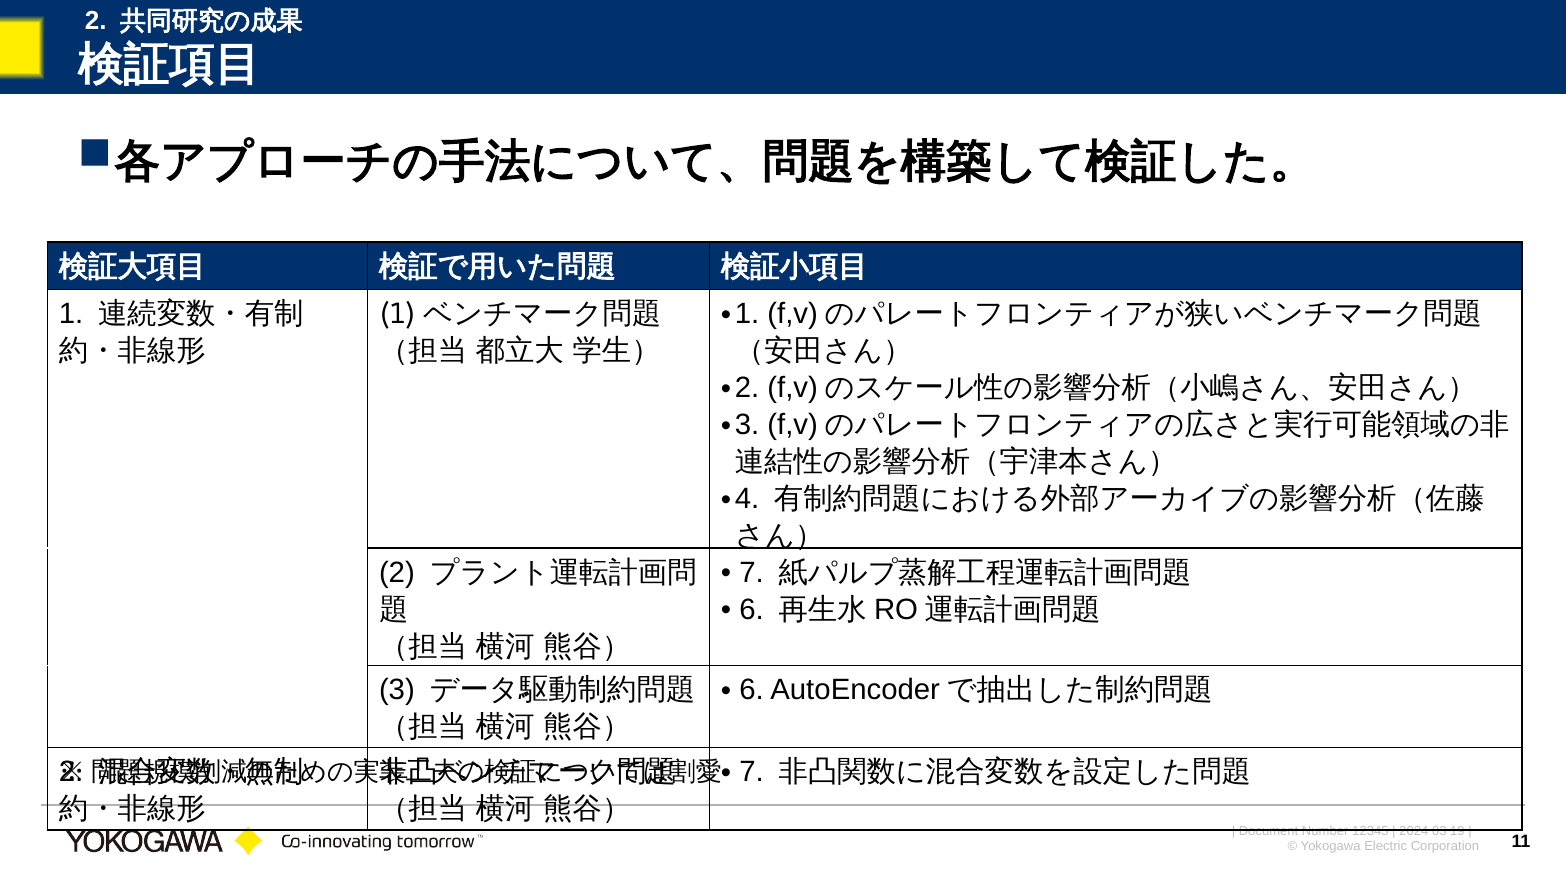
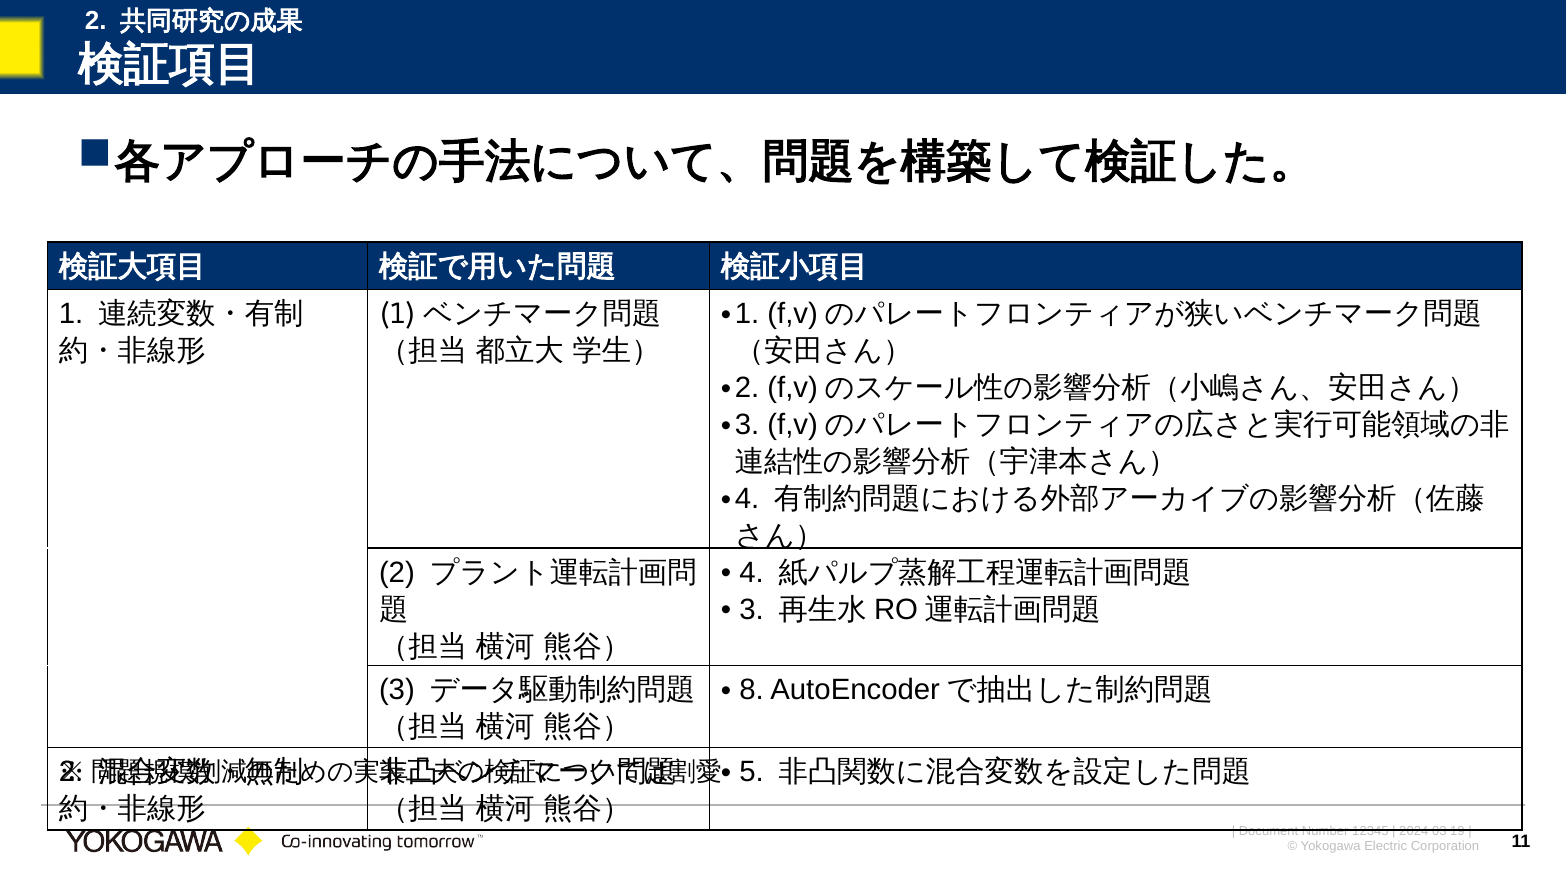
7: 7 -> 4 (752, 572)
6: 6 -> 3 (752, 609)
6: 6 -> 8 (752, 690)
7: 7 -> 5 (752, 772)
